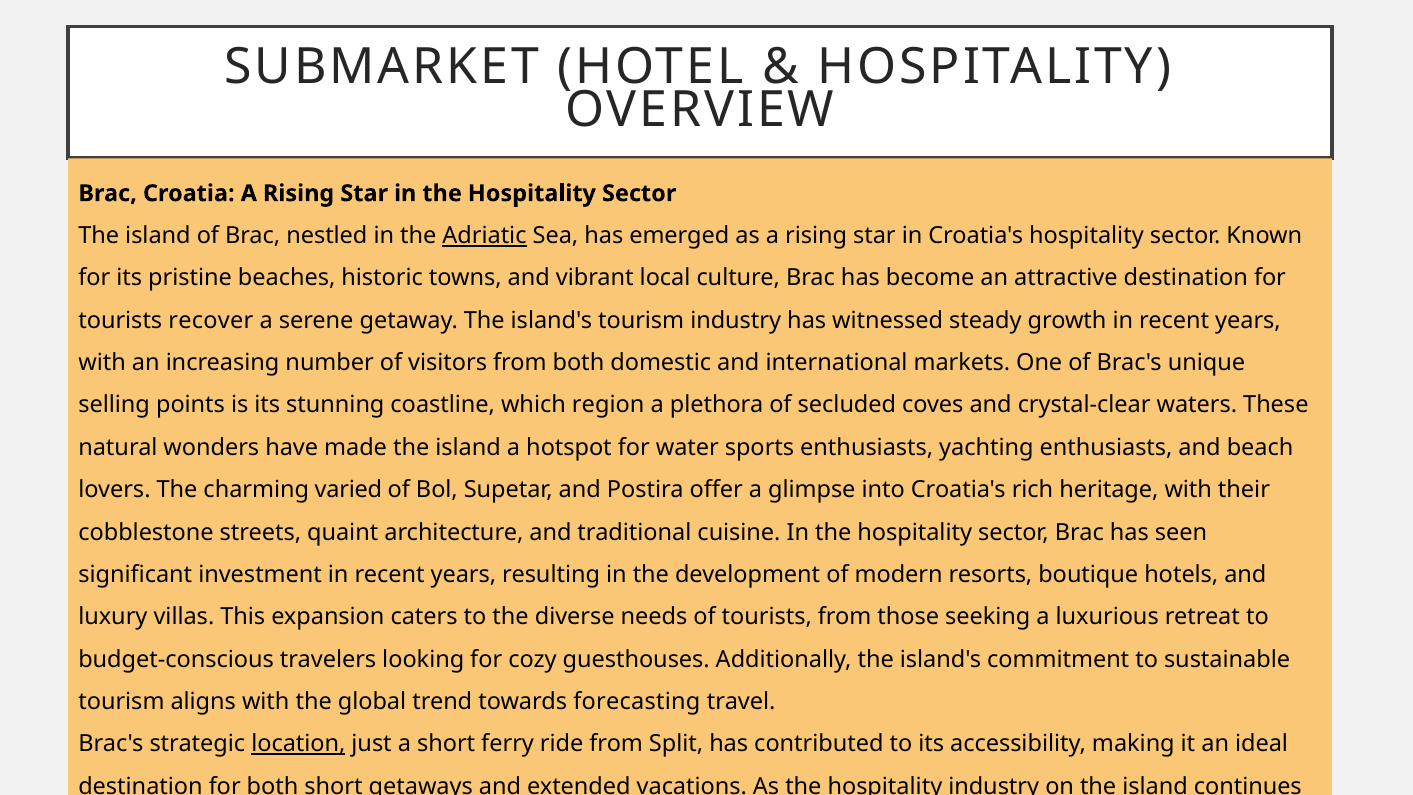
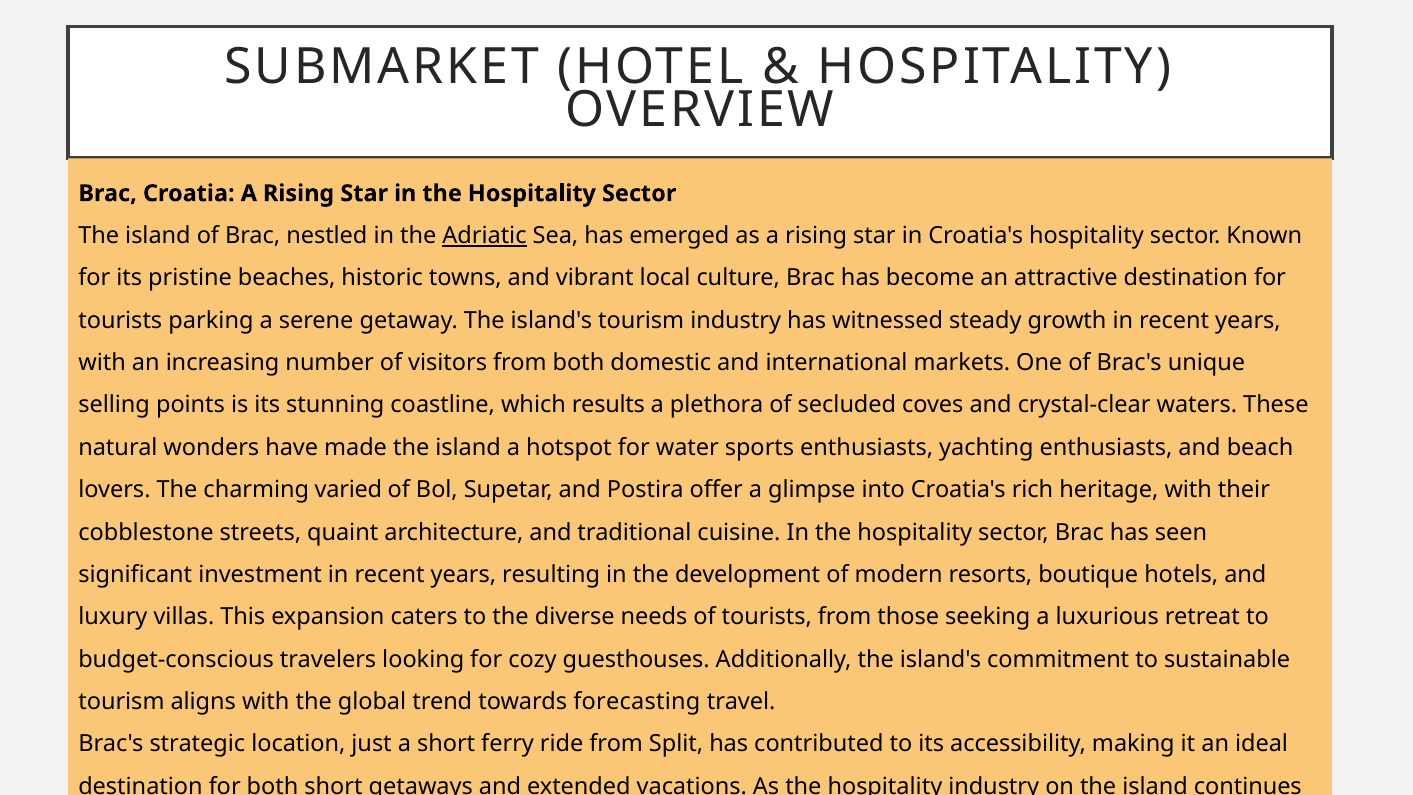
recover: recover -> parking (211, 320)
region: region -> results (608, 405)
location underline: present -> none (298, 744)
